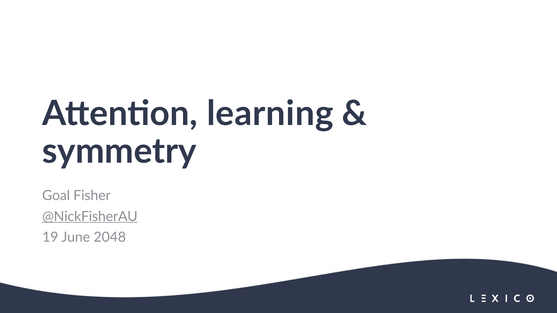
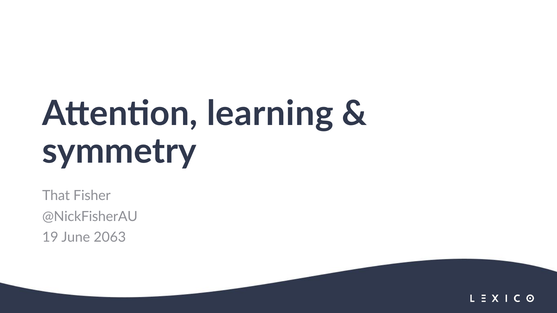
Goal: Goal -> That (56, 196)
@NickFisherAU underline: present -> none (90, 217)
2048: 2048 -> 2063 (110, 237)
